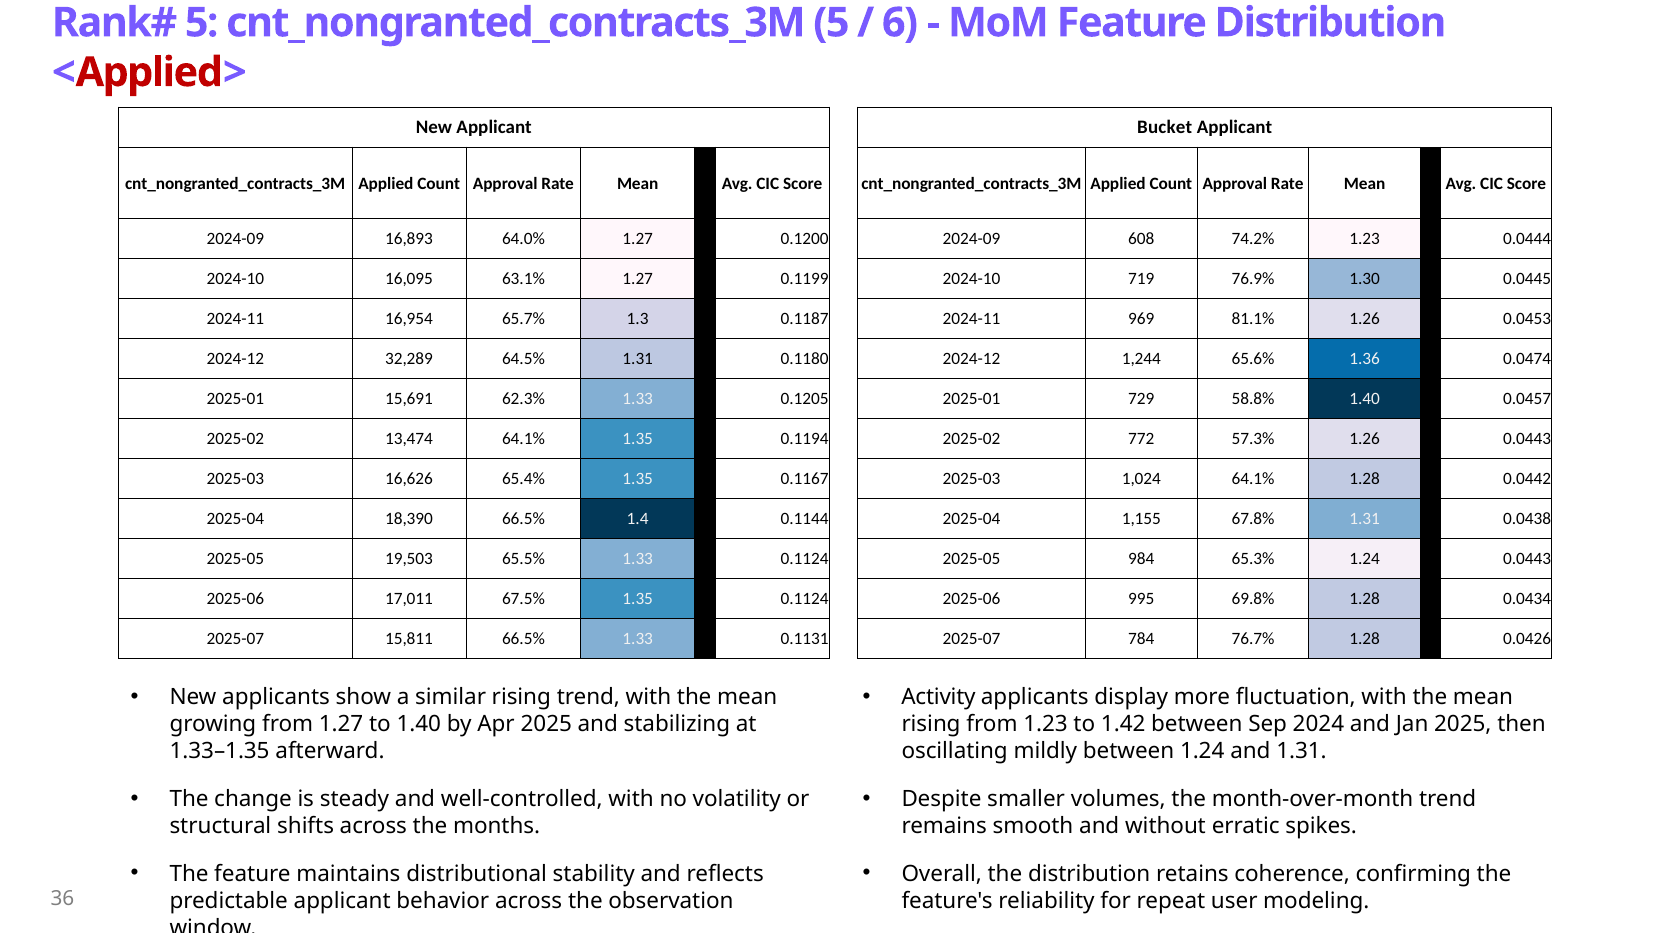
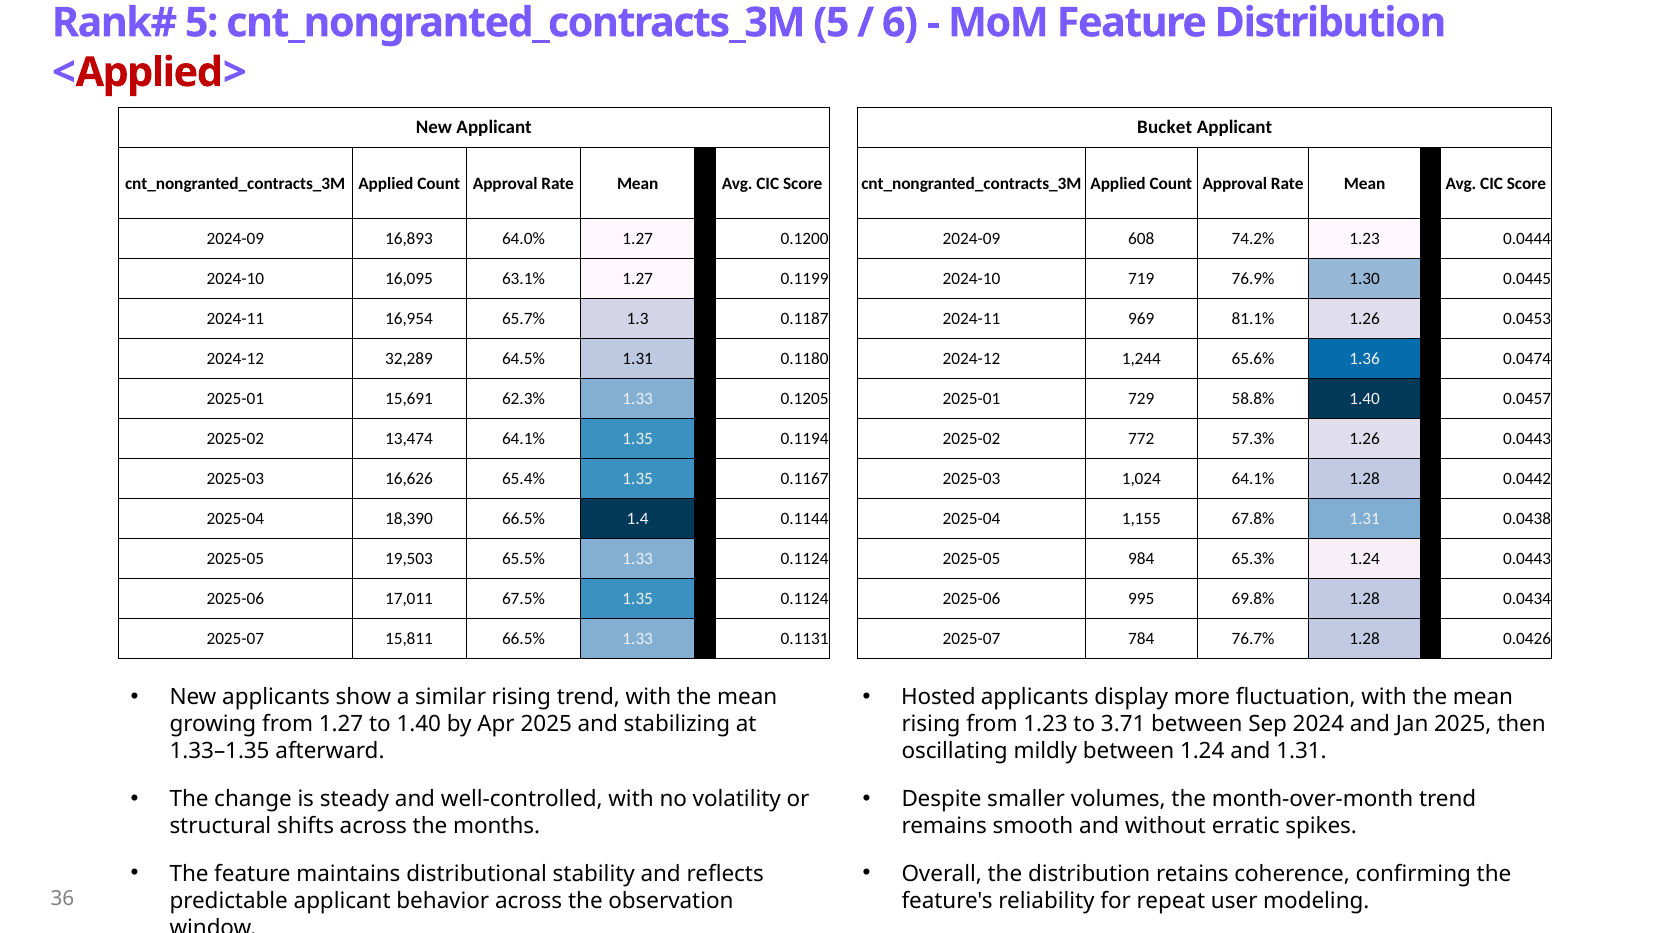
Activity: Activity -> Hosted (938, 698)
1.42: 1.42 -> 3.71 (1123, 725)
